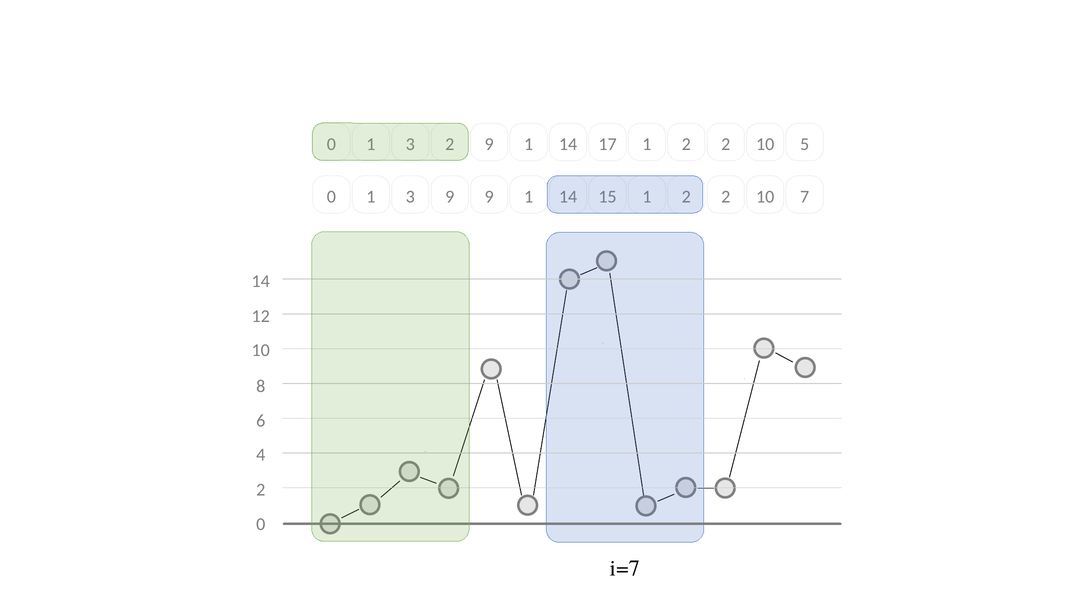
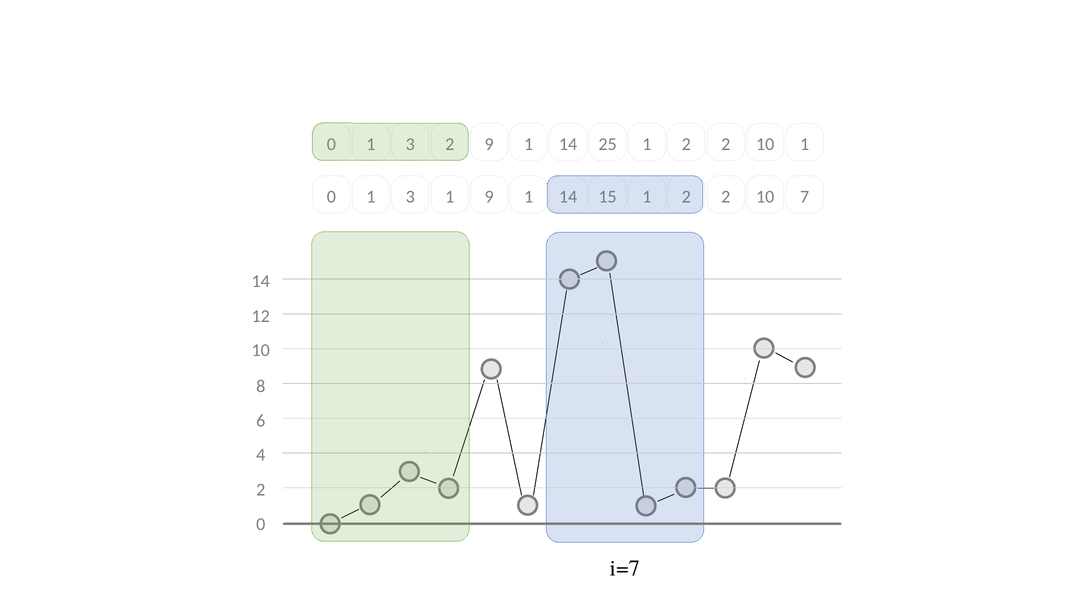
17: 17 -> 25 (608, 144)
10 5: 5 -> 1 (805, 144)
3 9: 9 -> 1 (450, 197)
